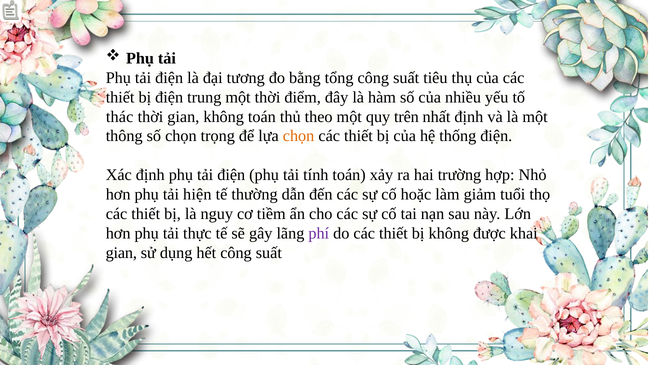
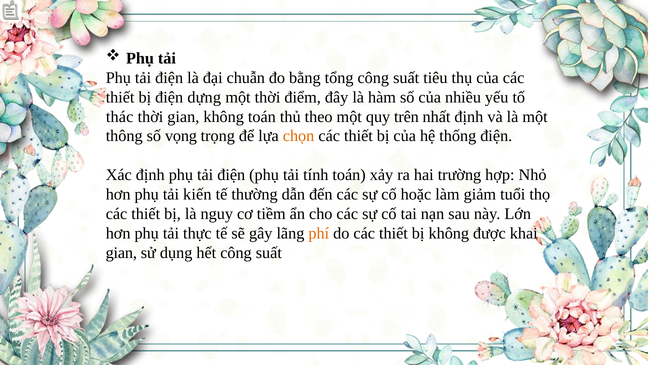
tương: tương -> chuẫn (246, 78)
trung: trung -> dựng (204, 97)
số chọn: chọn -> vọng (181, 136)
hiện: hiện -> kiến (197, 195)
phí colour: purple -> orange (319, 234)
